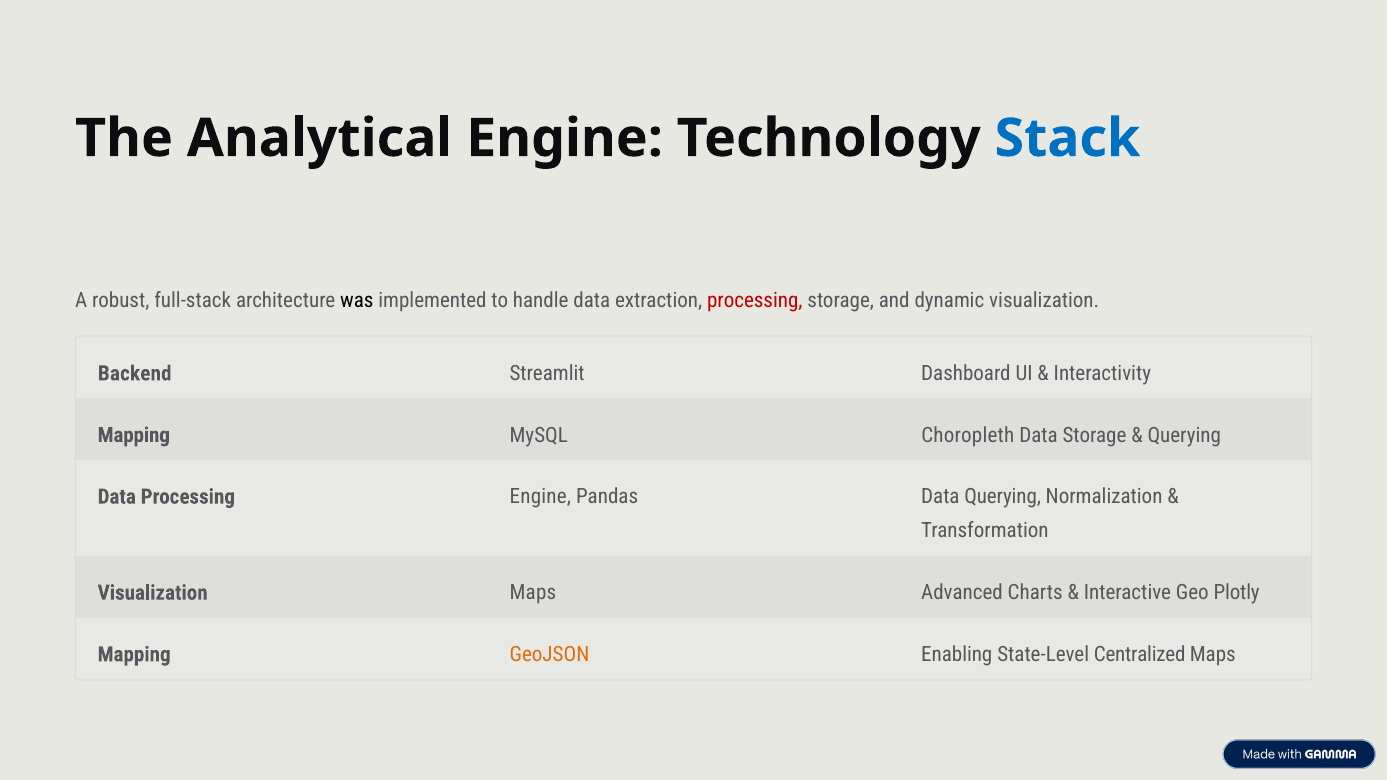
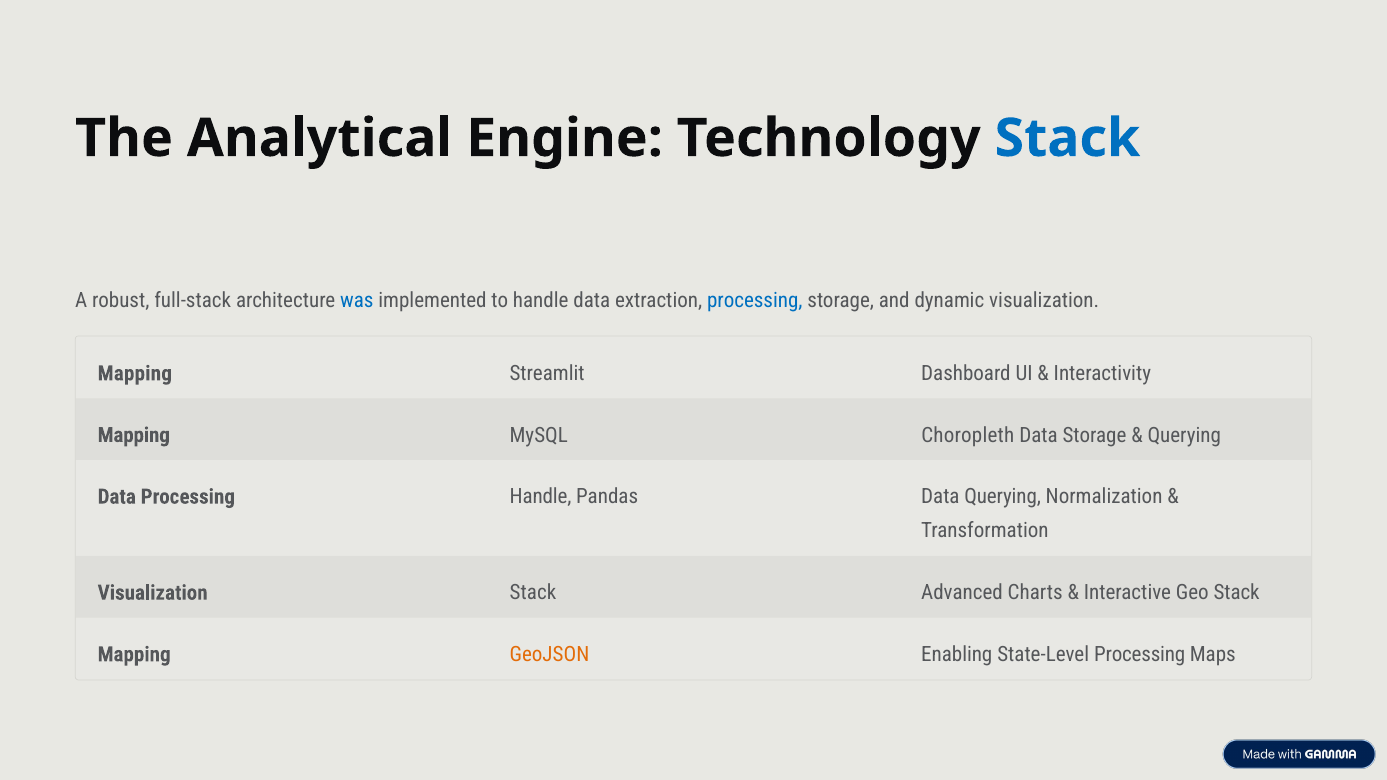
was colour: black -> blue (357, 301)
processing colour: red -> blue (755, 301)
Backend: Backend -> Mapping (135, 373)
Processing Engine: Engine -> Handle (541, 497)
Visualization Maps: Maps -> Stack (533, 593)
Geo Plotly: Plotly -> Stack (1237, 593)
State-Level Centralized: Centralized -> Processing (1140, 655)
